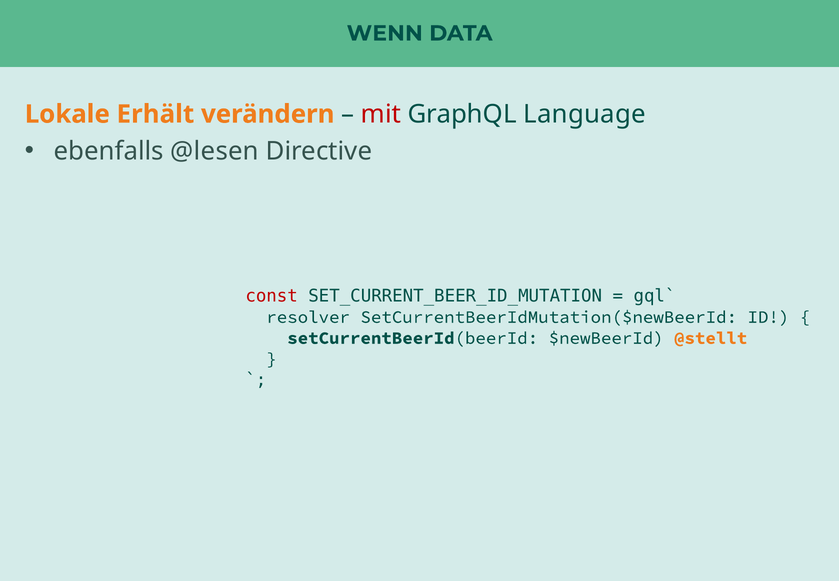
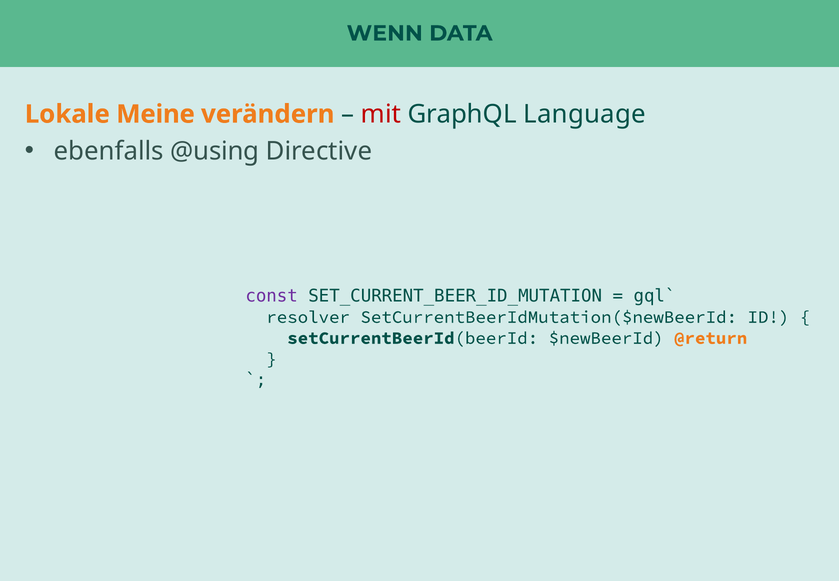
Erhält: Erhält -> Meine (156, 114)
@lesen: @lesen -> @using (215, 151)
const colour: red -> purple (272, 296)
@stellt: @stellt -> @return (711, 338)
